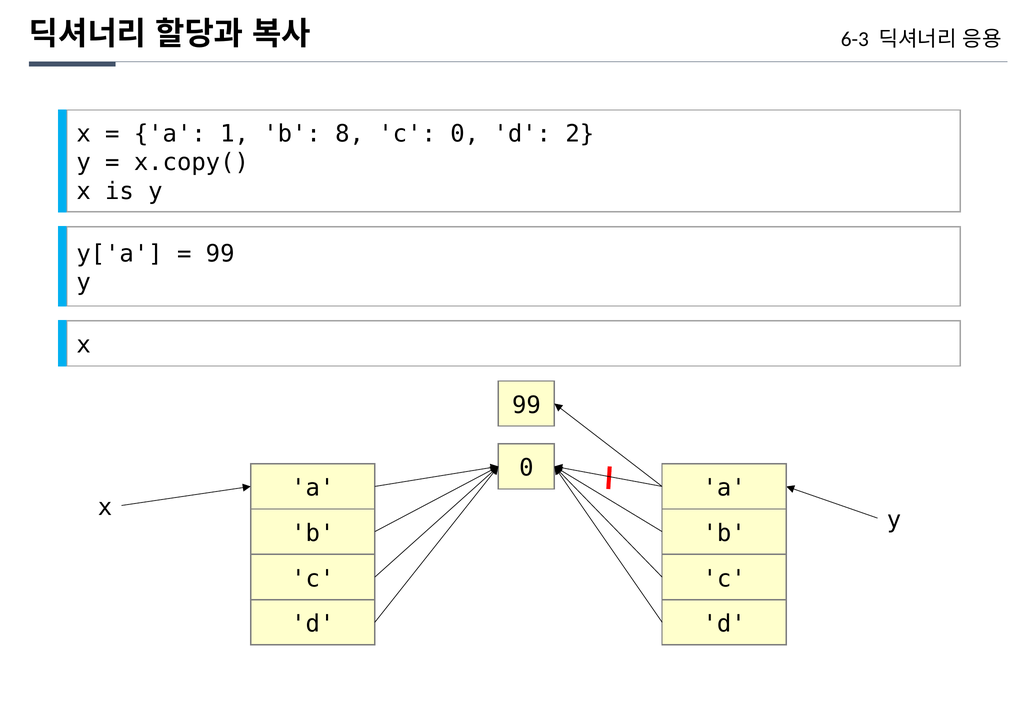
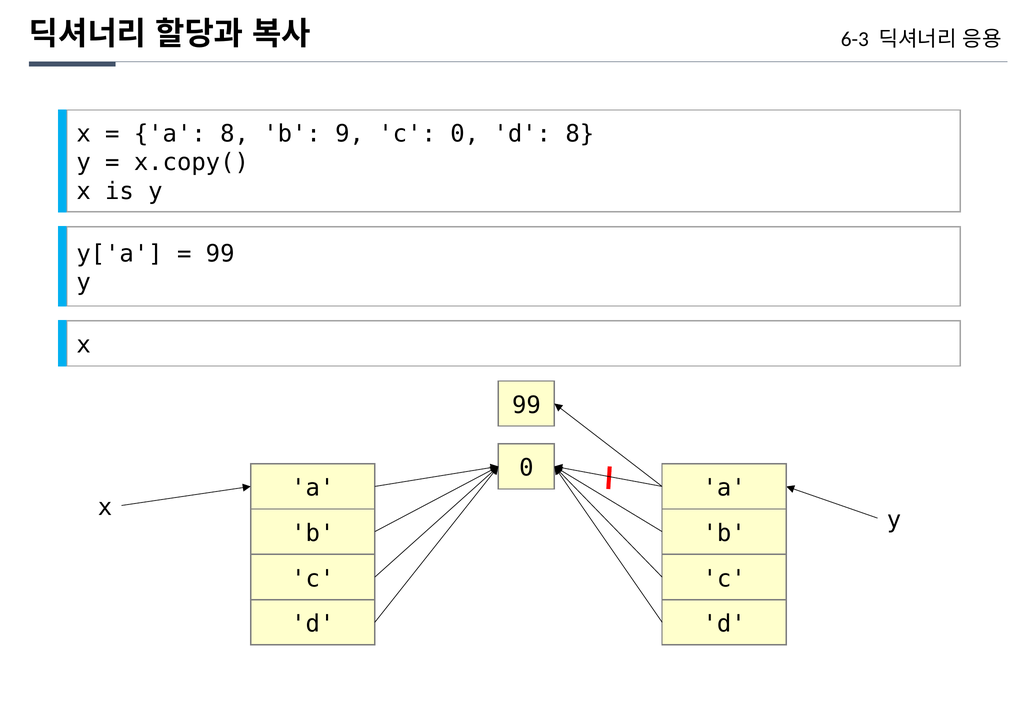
a 1: 1 -> 8 (235, 134)
8: 8 -> 9 (350, 134)
d 2: 2 -> 8 (580, 134)
